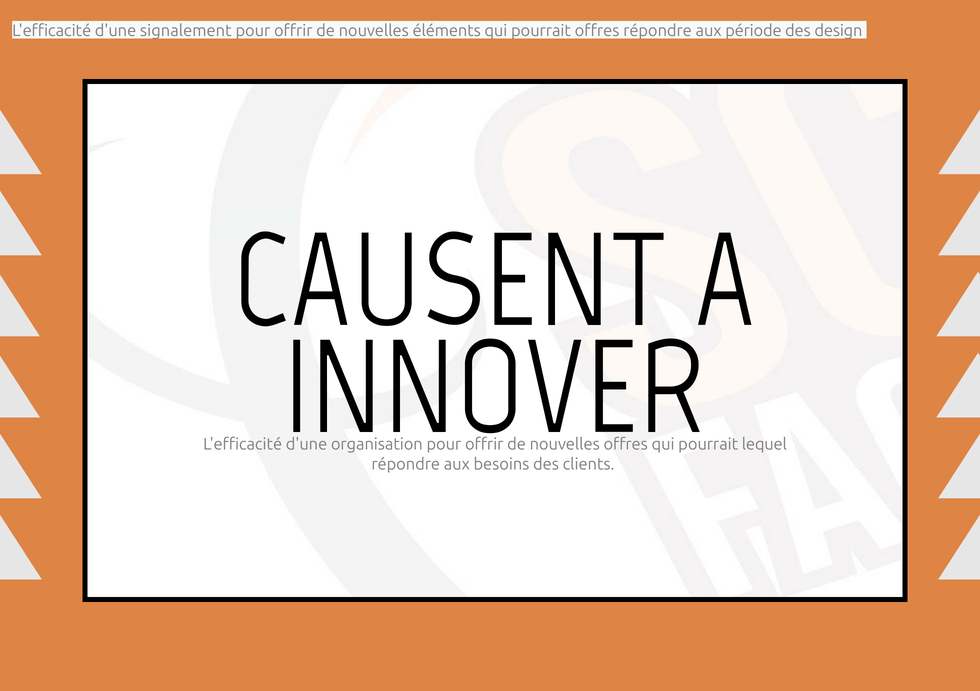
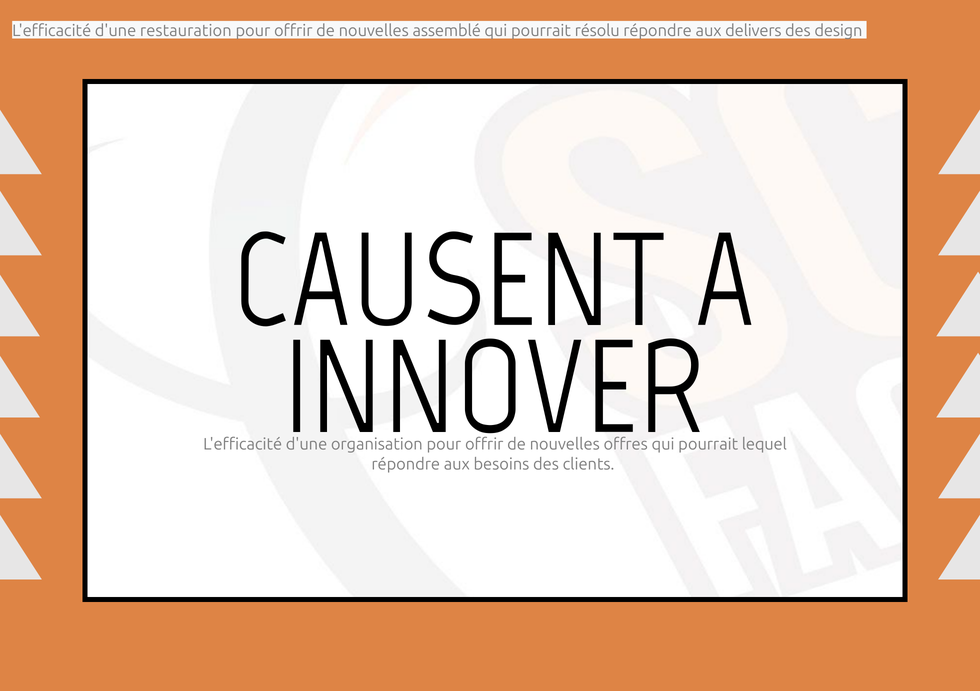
signalement: signalement -> restauration (186, 31)
éléments: éléments -> assemblé (447, 31)
pourrait offres: offres -> résolu (597, 31)
période: période -> delivers (753, 31)
